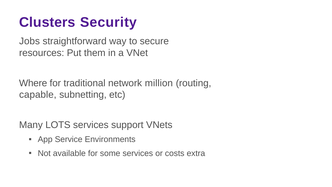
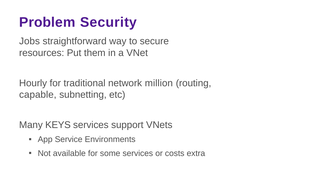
Clusters: Clusters -> Problem (47, 22)
Where: Where -> Hourly (33, 83)
LOTS: LOTS -> KEYS (58, 125)
